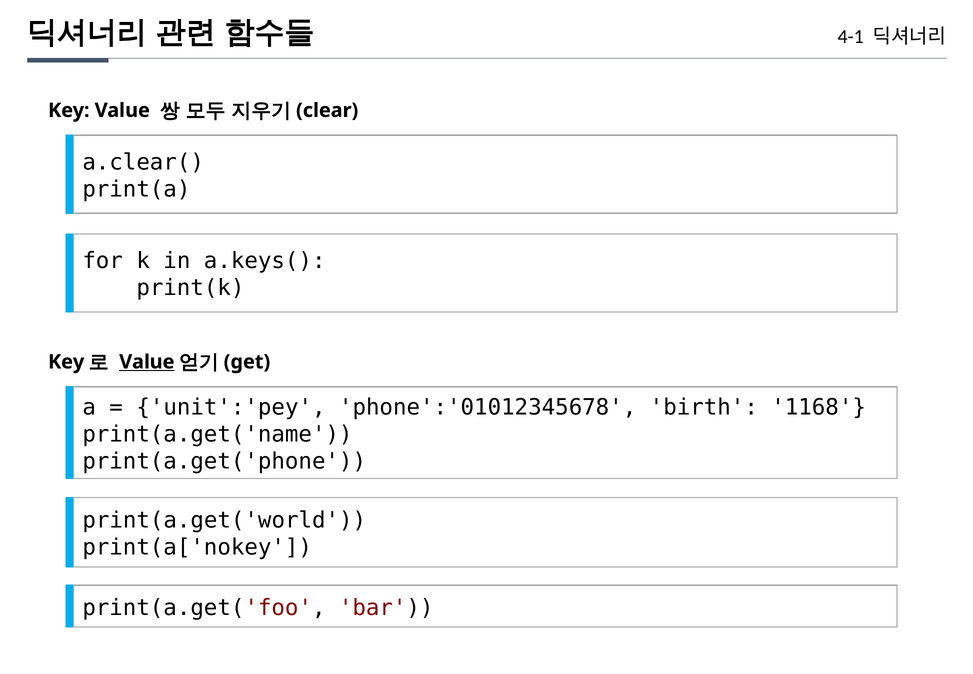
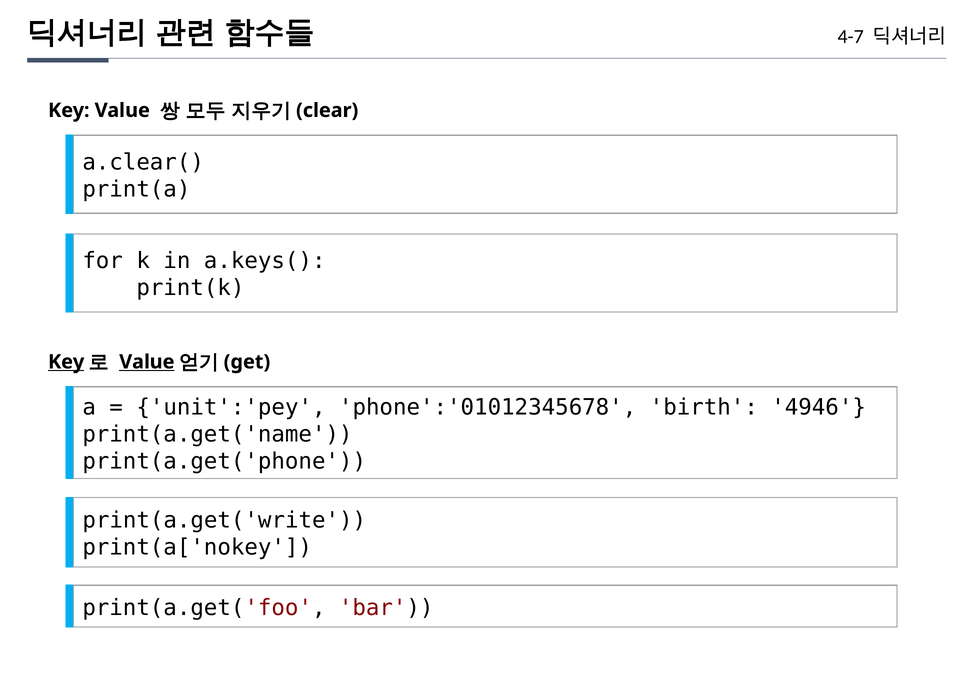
4-1: 4-1 -> 4-7 (851, 37)
Key underline: none -> present (66, 362)
1168: 1168 -> 4946 (819, 407)
print(a.get('world: print(a.get('world -> print(a.get('write (224, 520)
